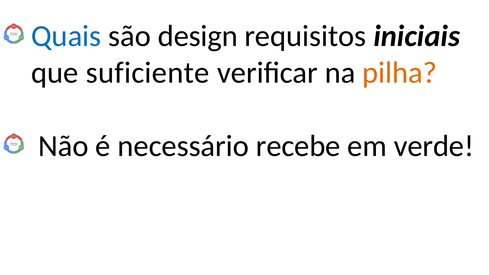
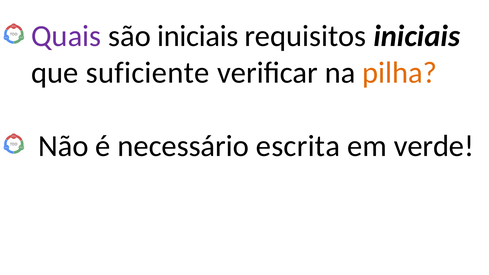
Quais colour: blue -> purple (66, 36)
são design: design -> iniciais (198, 36)
recebe: recebe -> escrita (298, 146)
